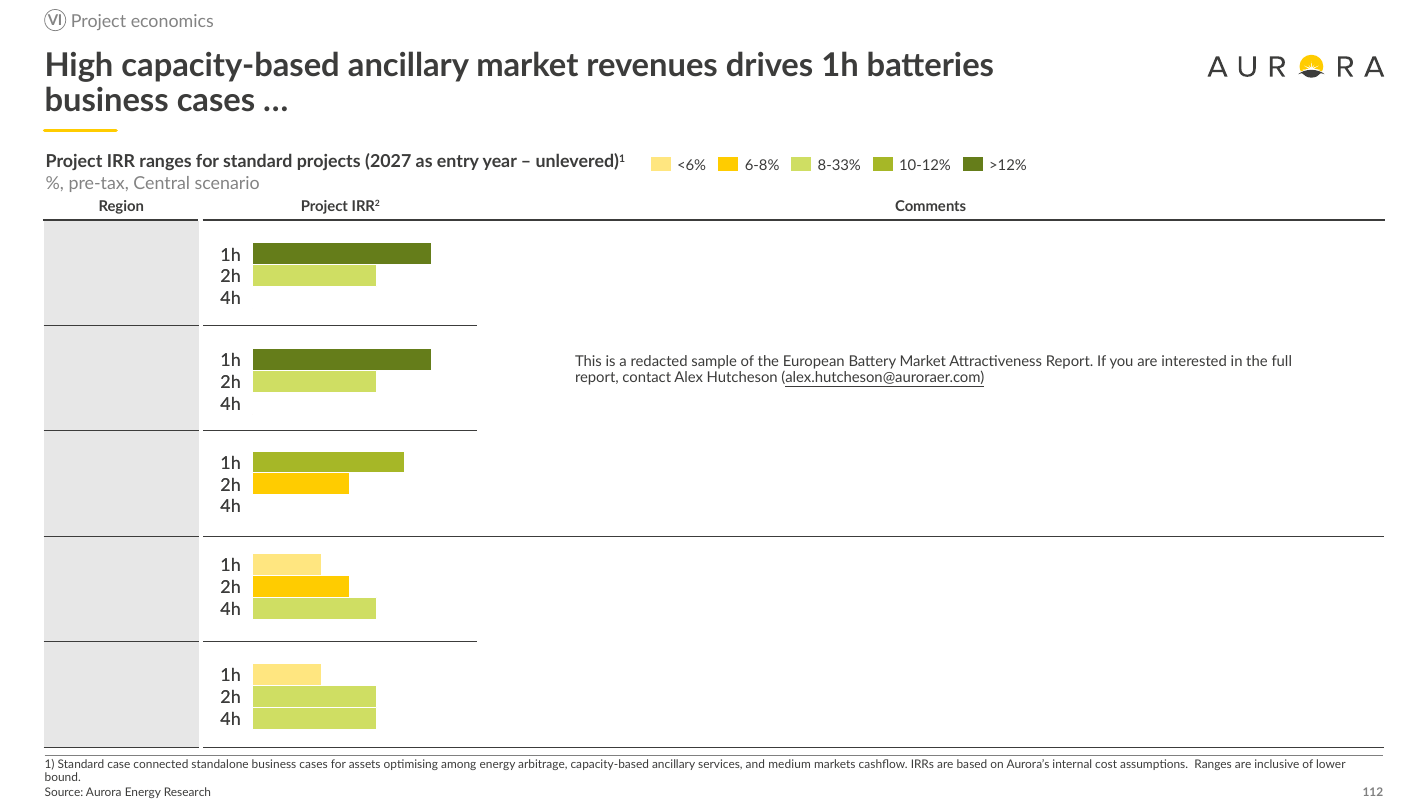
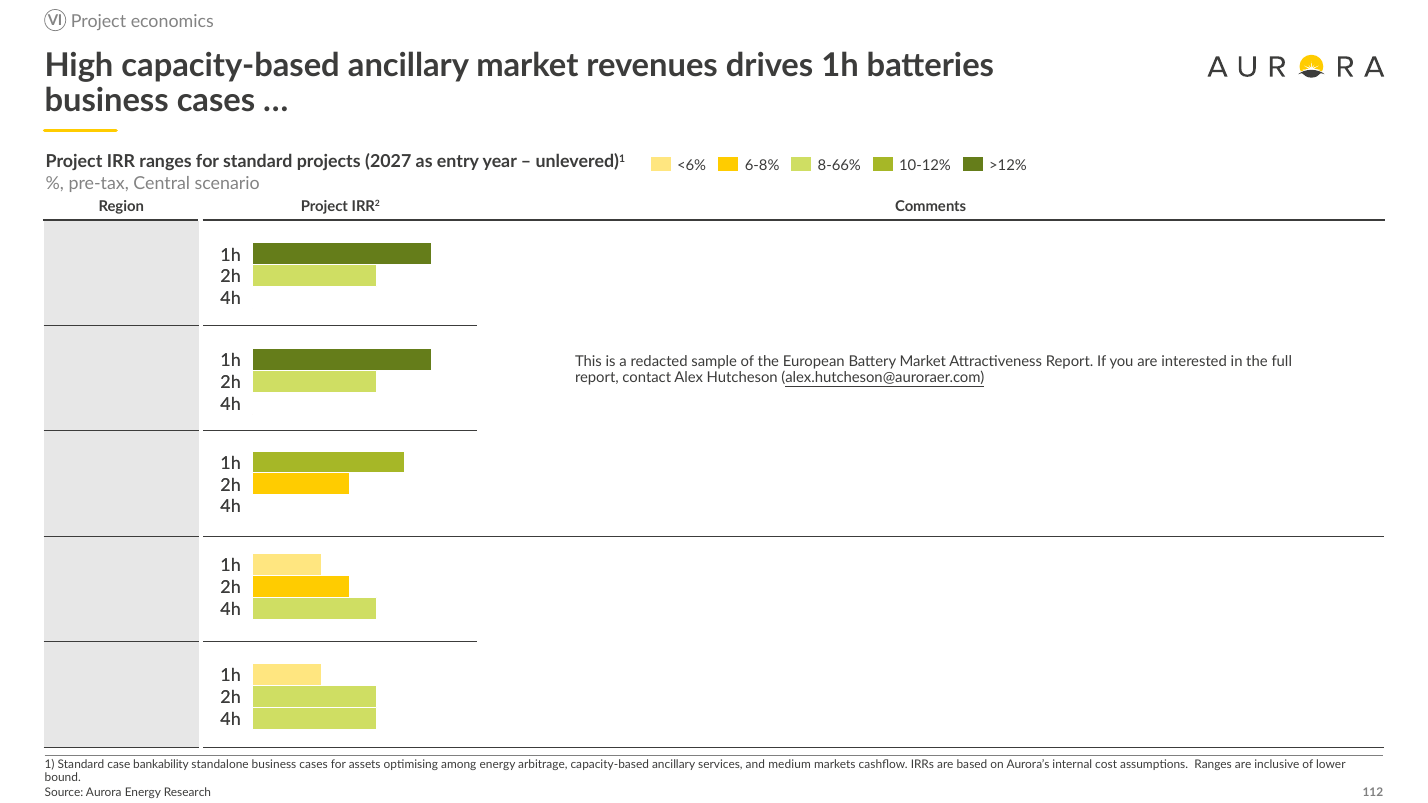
8-33%: 8-33% -> 8-66% (839, 166)
connected: connected -> bankability (161, 765)
